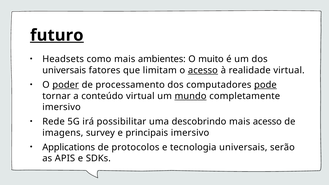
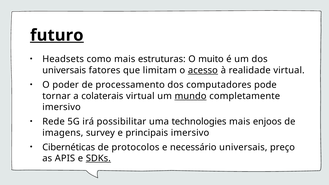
ambientes: ambientes -> estruturas (162, 59)
poder underline: present -> none (66, 85)
pode underline: present -> none (265, 85)
conteúdo: conteúdo -> colaterais (102, 96)
descobrindo: descobrindo -> technologies (199, 122)
mais acesso: acesso -> enjoos (267, 122)
Applications: Applications -> Cibernéticas (69, 147)
tecnologia: tecnologia -> necessário (193, 147)
serão: serão -> preço (282, 147)
SDKs underline: none -> present (98, 158)
